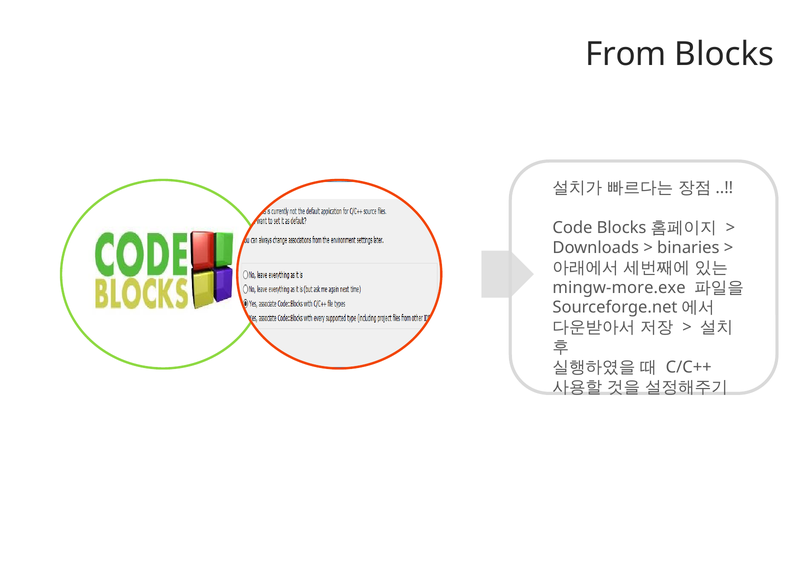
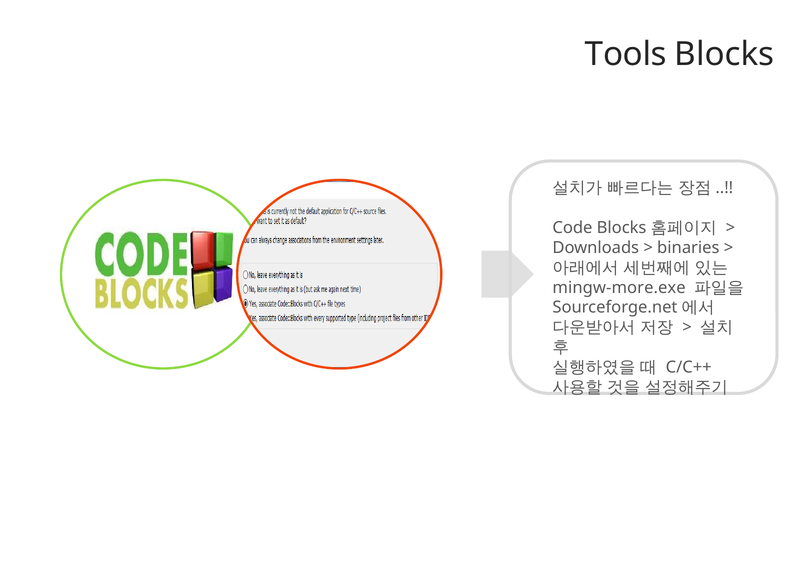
From: From -> Tools (626, 54)
